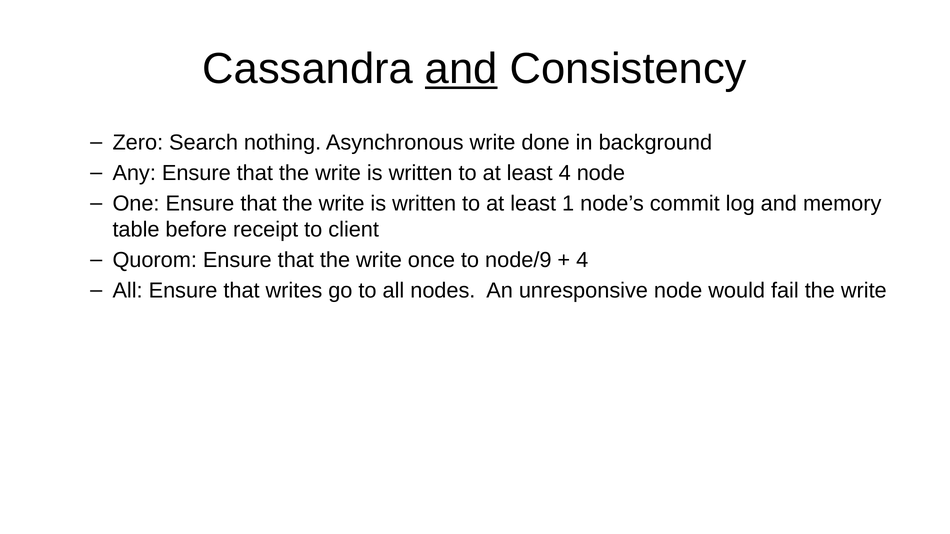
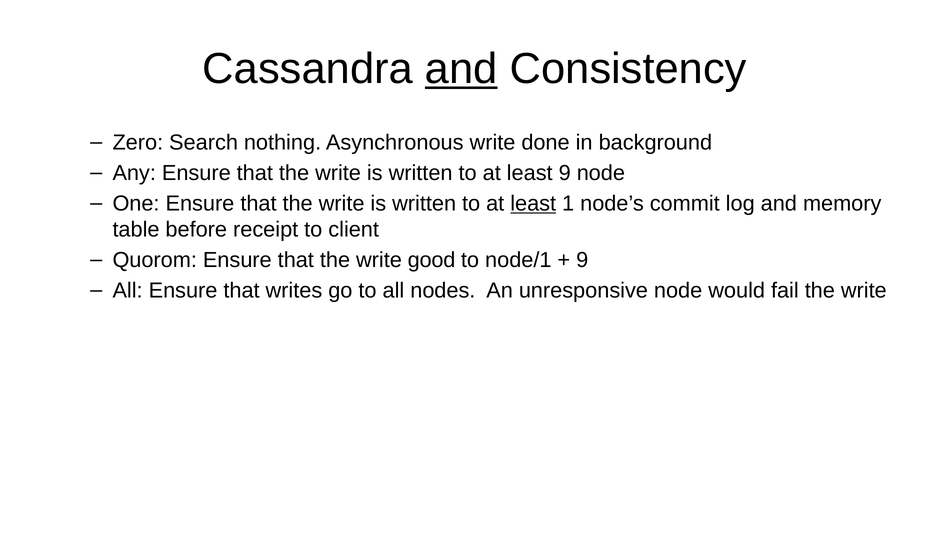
least 4: 4 -> 9 (565, 173)
least underline: none -> present (533, 204)
once: once -> good (432, 260)
node/9: node/9 -> node/1 (518, 260)
4: 4 -> 9 (582, 260)
